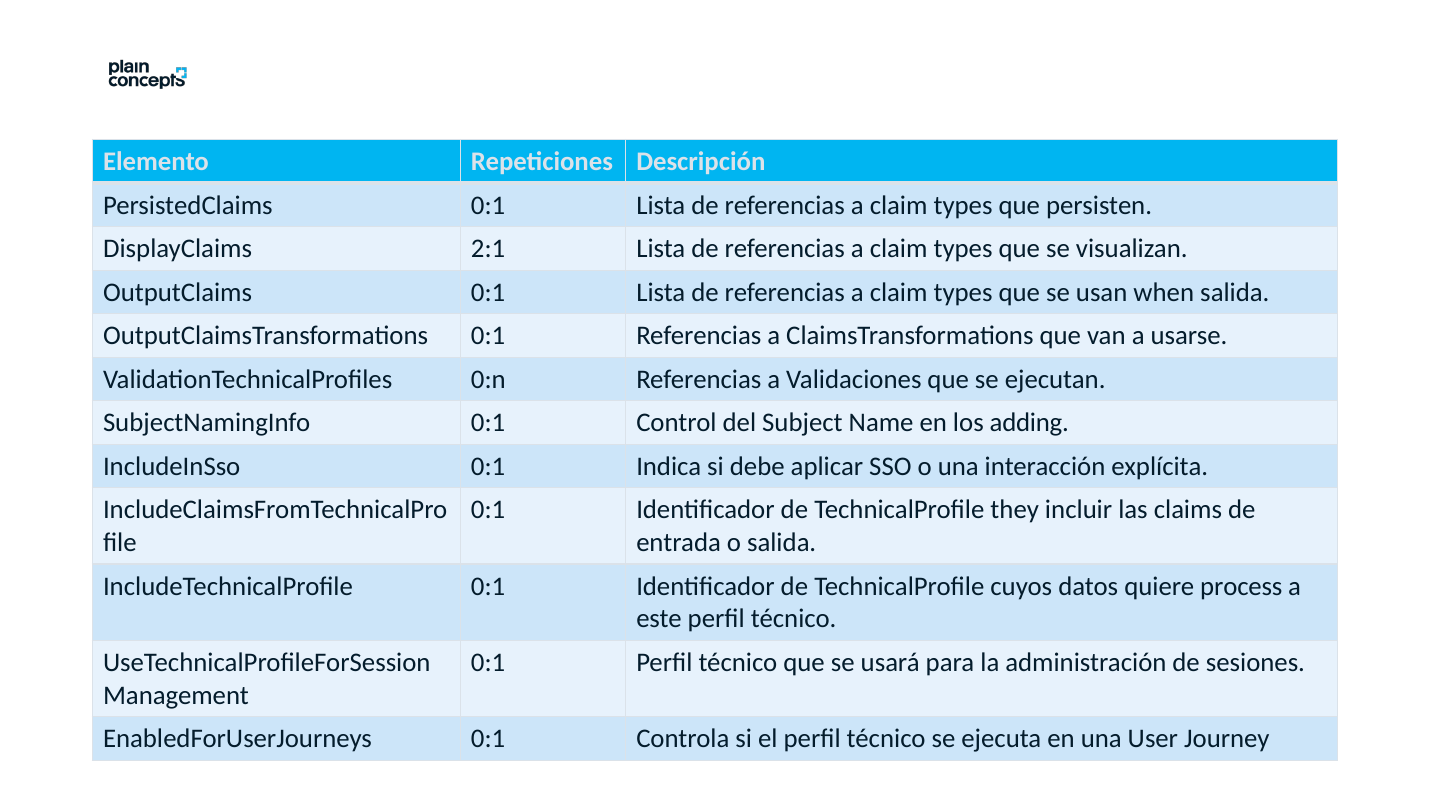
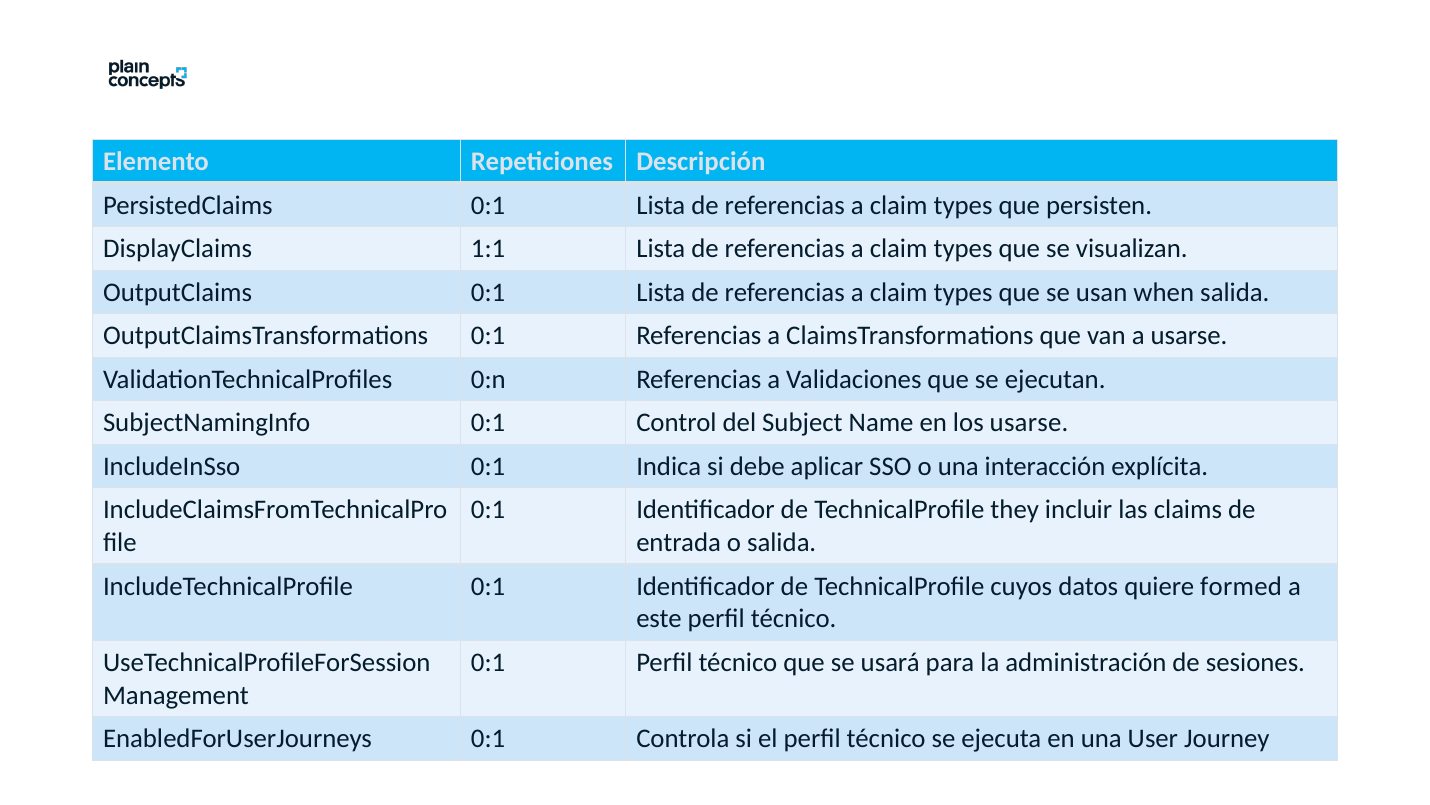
2:1: 2:1 -> 1:1 (488, 249)
los adding: adding -> usarse (1029, 423)
process: process -> formed (1241, 586)
